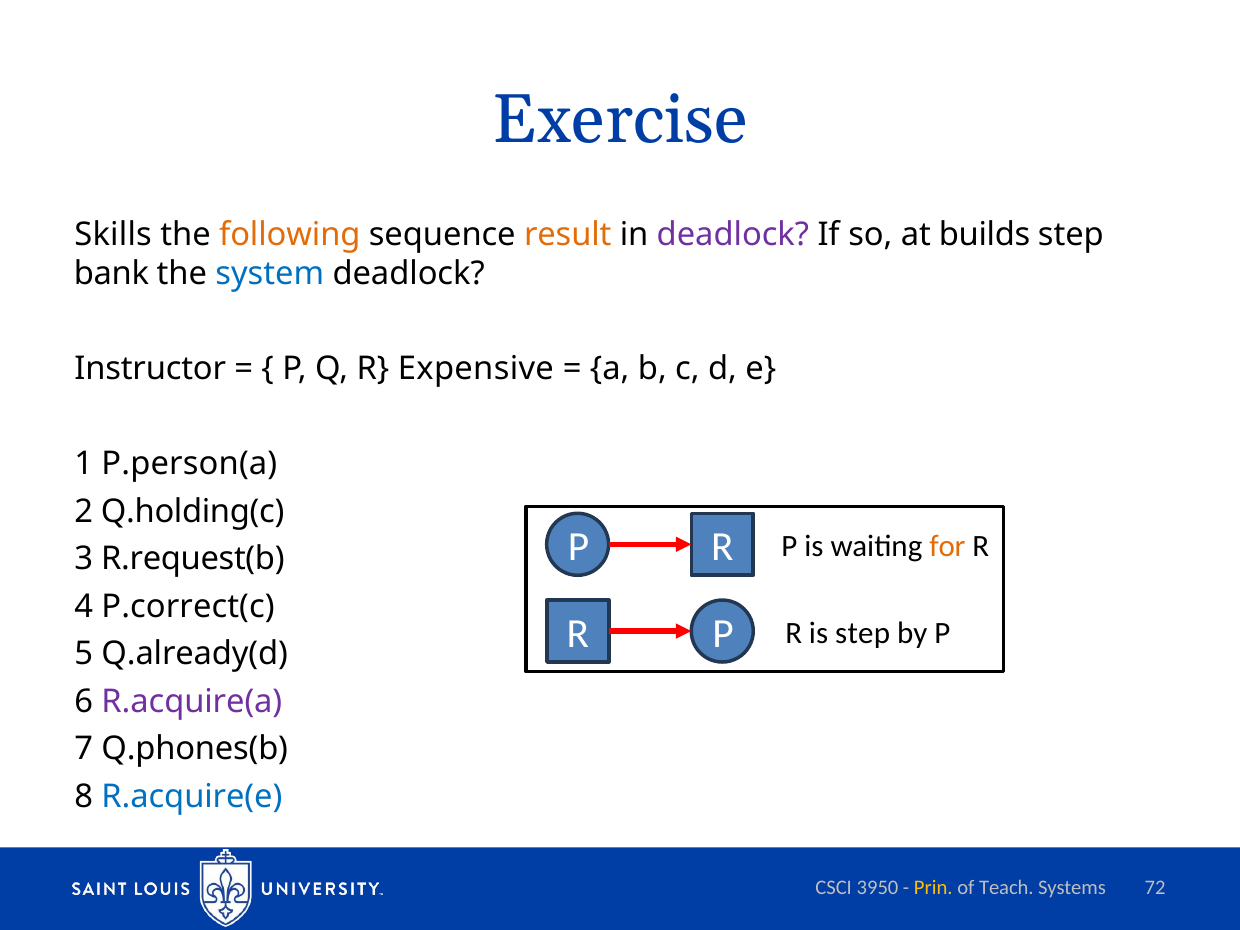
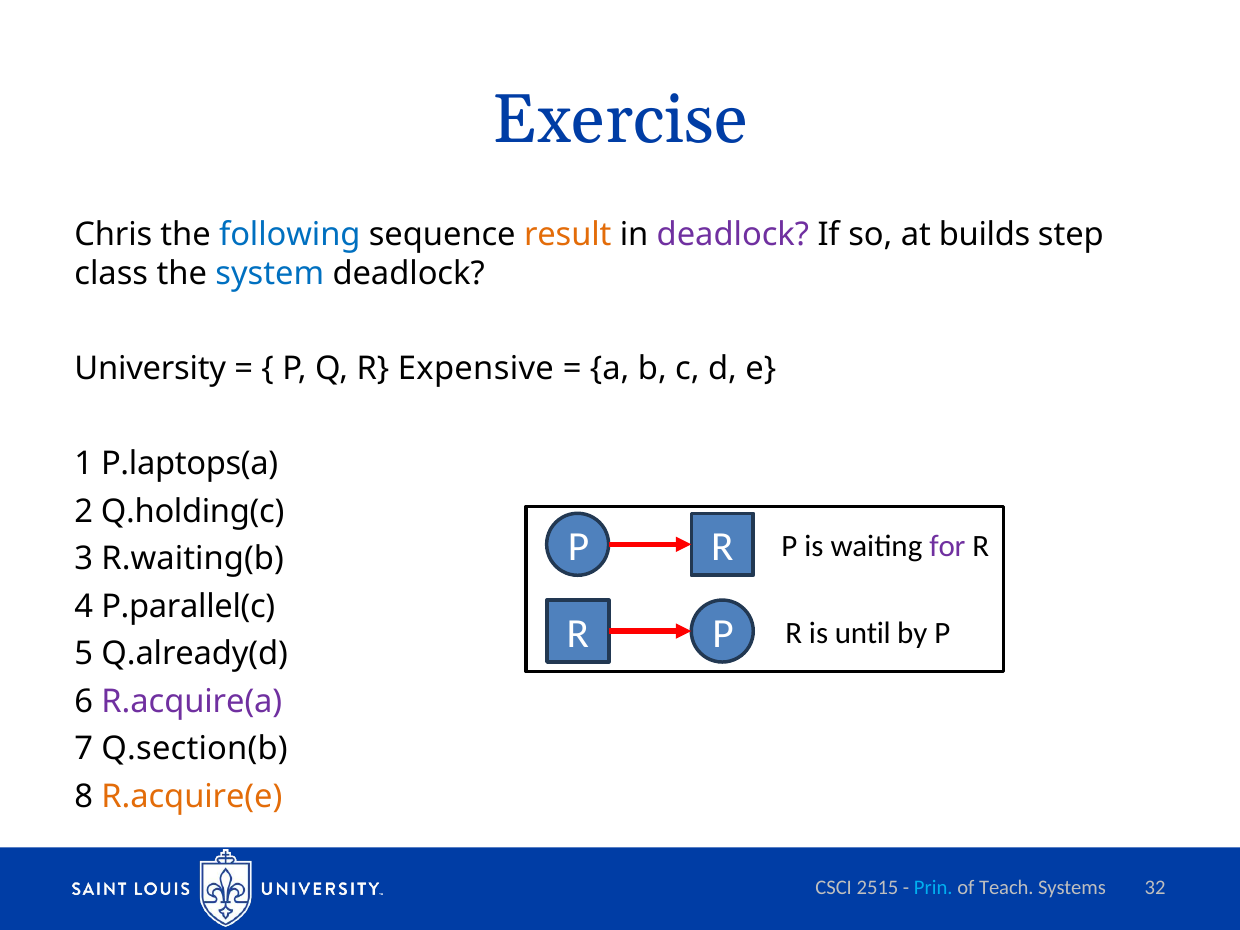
Skills: Skills -> Chris (113, 235)
following colour: orange -> blue (290, 235)
bank: bank -> class (111, 274)
Instructor: Instructor -> University (150, 369)
P.person(a: P.person(a -> P.laptops(a (190, 464)
for colour: orange -> purple (947, 546)
R.request(b: R.request(b -> R.waiting(b (193, 559)
P.correct(c: P.correct(c -> P.parallel(c (188, 607)
is step: step -> until (863, 633)
Q.phones(b: Q.phones(b -> Q.section(b (195, 749)
R.acquire(e colour: blue -> orange (192, 797)
3950: 3950 -> 2515 (878, 888)
Prin colour: yellow -> light blue (933, 888)
72: 72 -> 32 (1155, 888)
